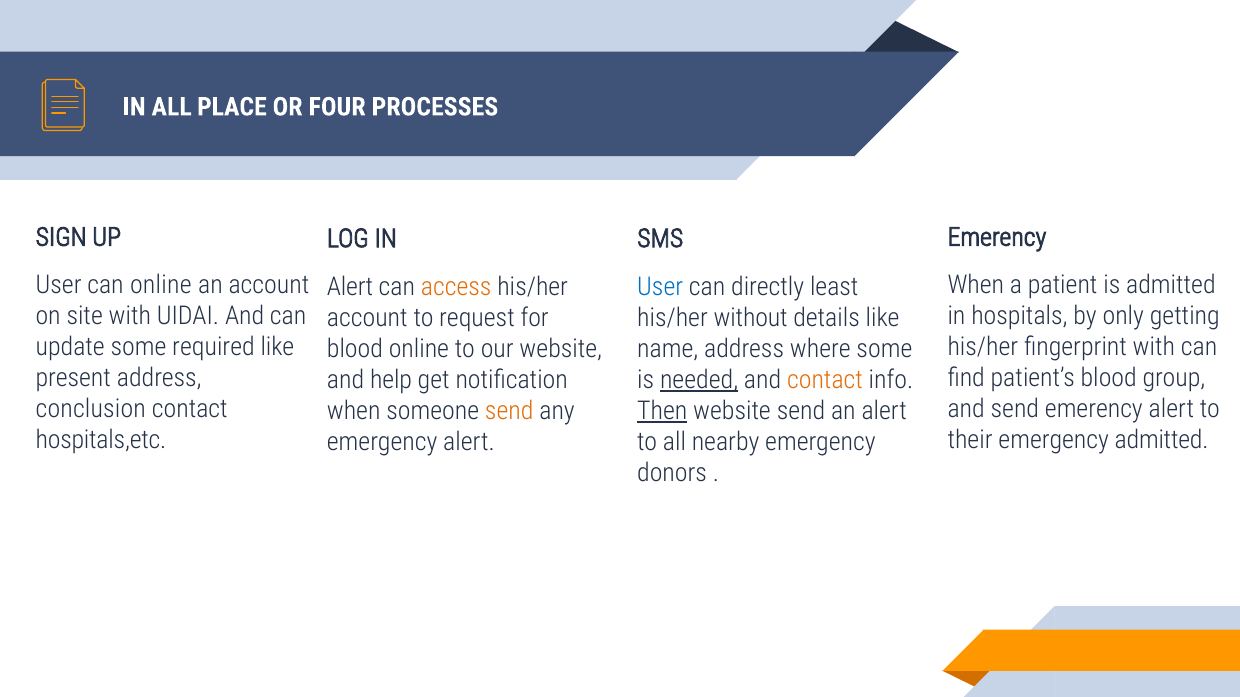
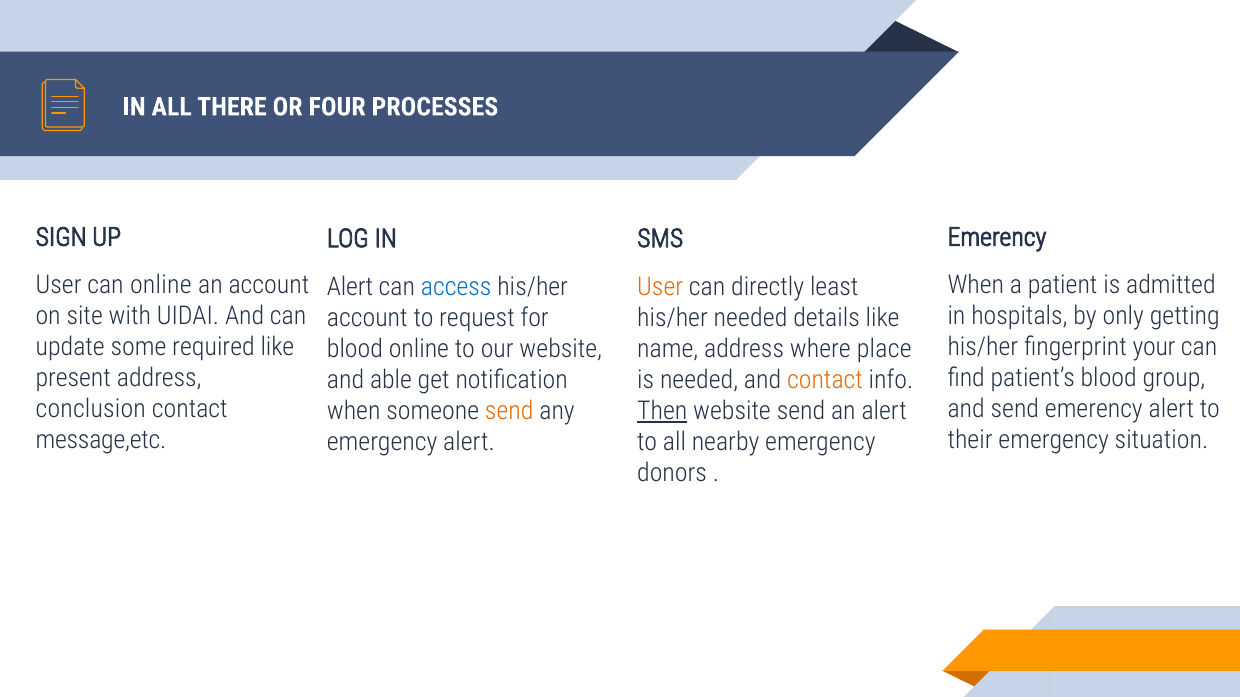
PLACE: PLACE -> THERE (232, 107)
access colour: orange -> blue (456, 287)
User colour: blue -> orange (660, 287)
his/her without: without -> needed (751, 318)
fingerprint with: with -> your (1154, 348)
where some: some -> place (884, 349)
help: help -> able (391, 380)
needed underline: present -> none (699, 380)
hospitals,etc: hospitals,etc -> message,etc (101, 441)
emergency admitted: admitted -> situation (1161, 441)
